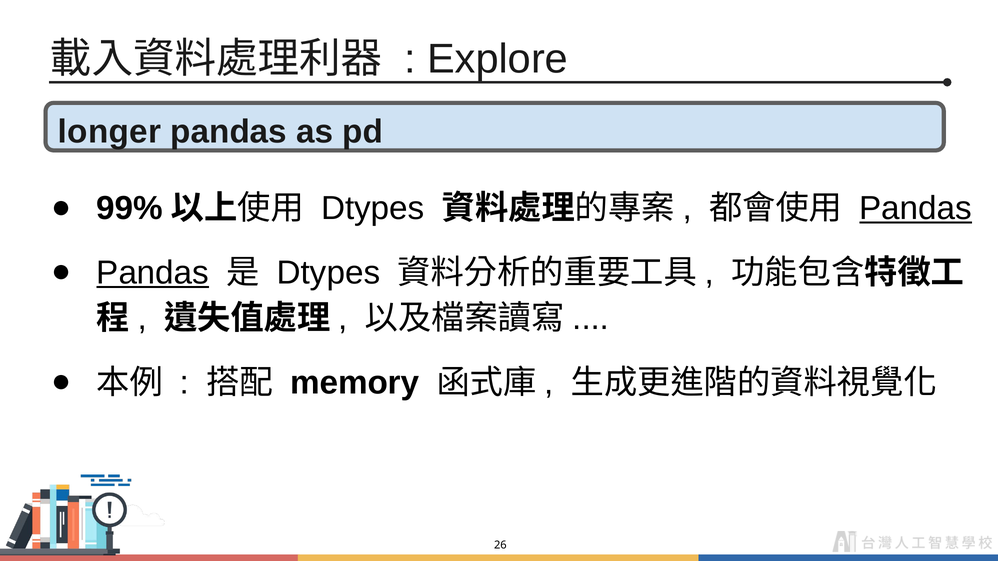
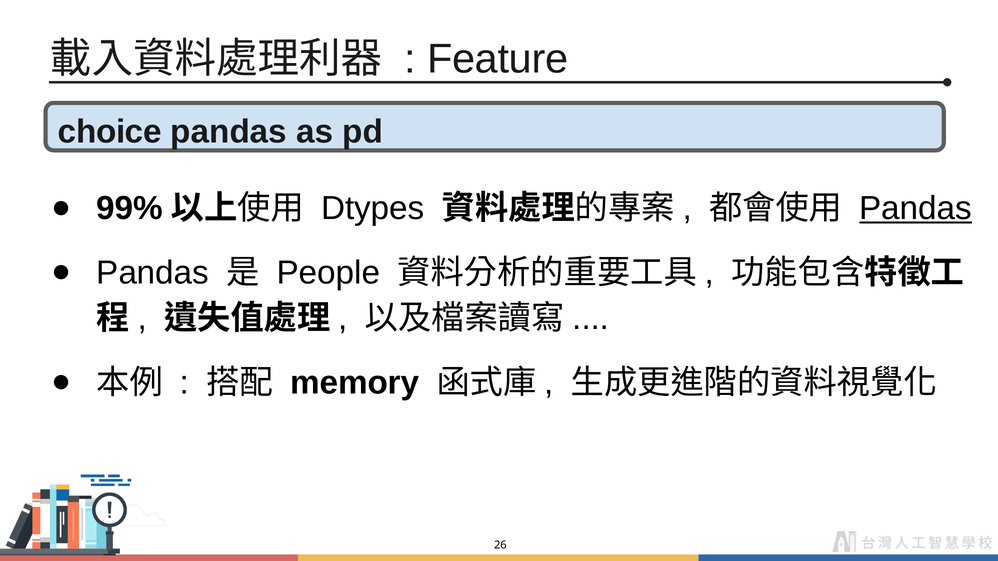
Explore: Explore -> Feature (498, 59)
longer: longer -> choice (110, 132)
Pandas underline: present -> none (153, 273)
Dtypes: Dtypes -> People (328, 273)
